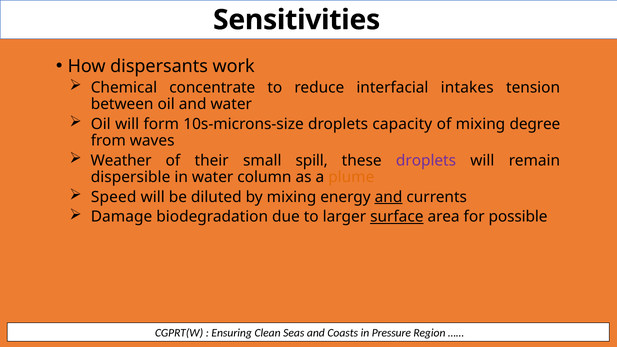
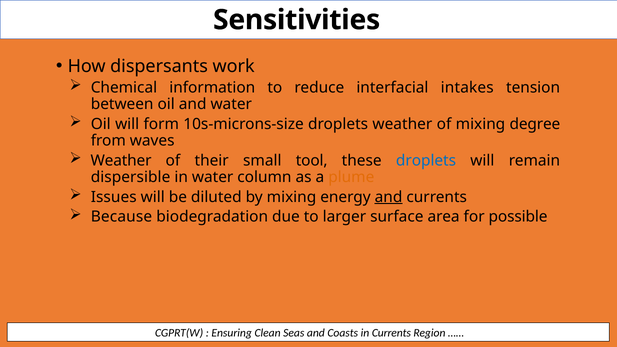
concentrate: concentrate -> information (212, 88)
droplets capacity: capacity -> weather (402, 124)
spill: spill -> tool (312, 161)
droplets colour: purple -> blue (426, 161)
Speed: Speed -> Issues (114, 197)
Damage: Damage -> Because (121, 217)
surface underline: present -> none (397, 217)
in Pressure: Pressure -> Currents (391, 333)
